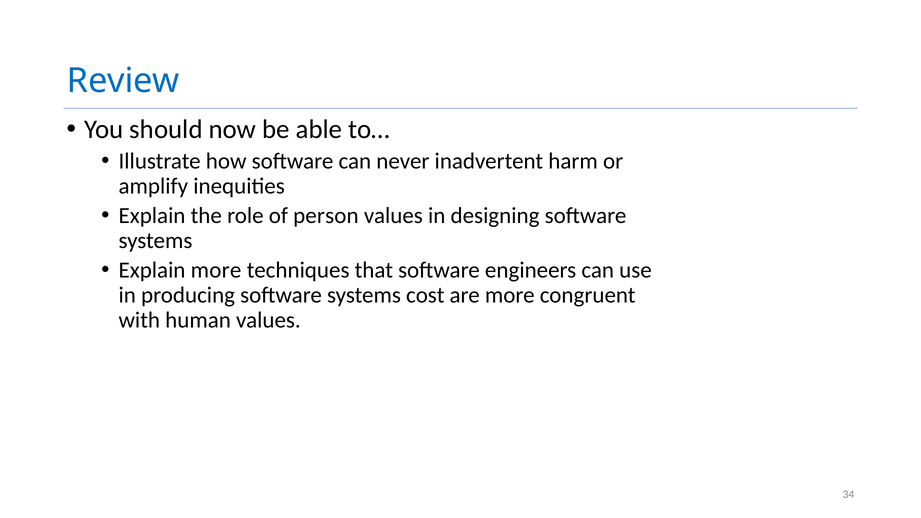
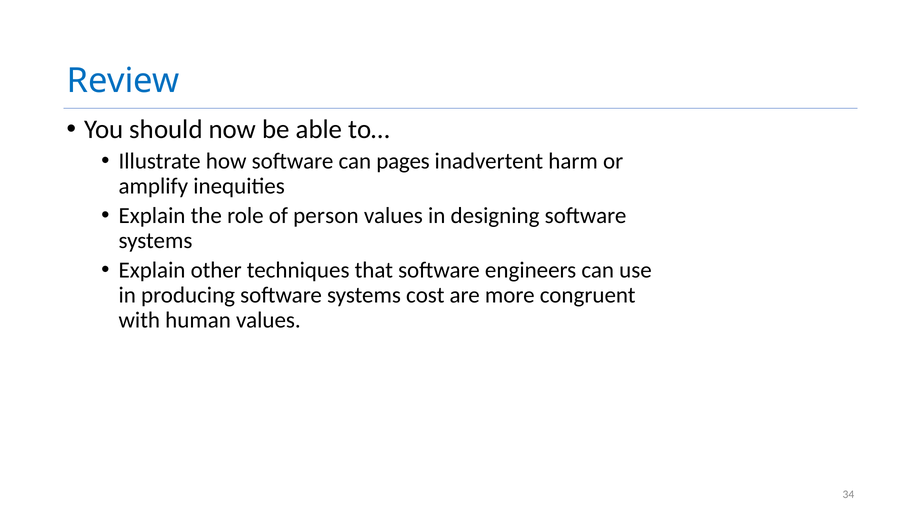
never: never -> pages (403, 161)
Explain more: more -> other (216, 270)
